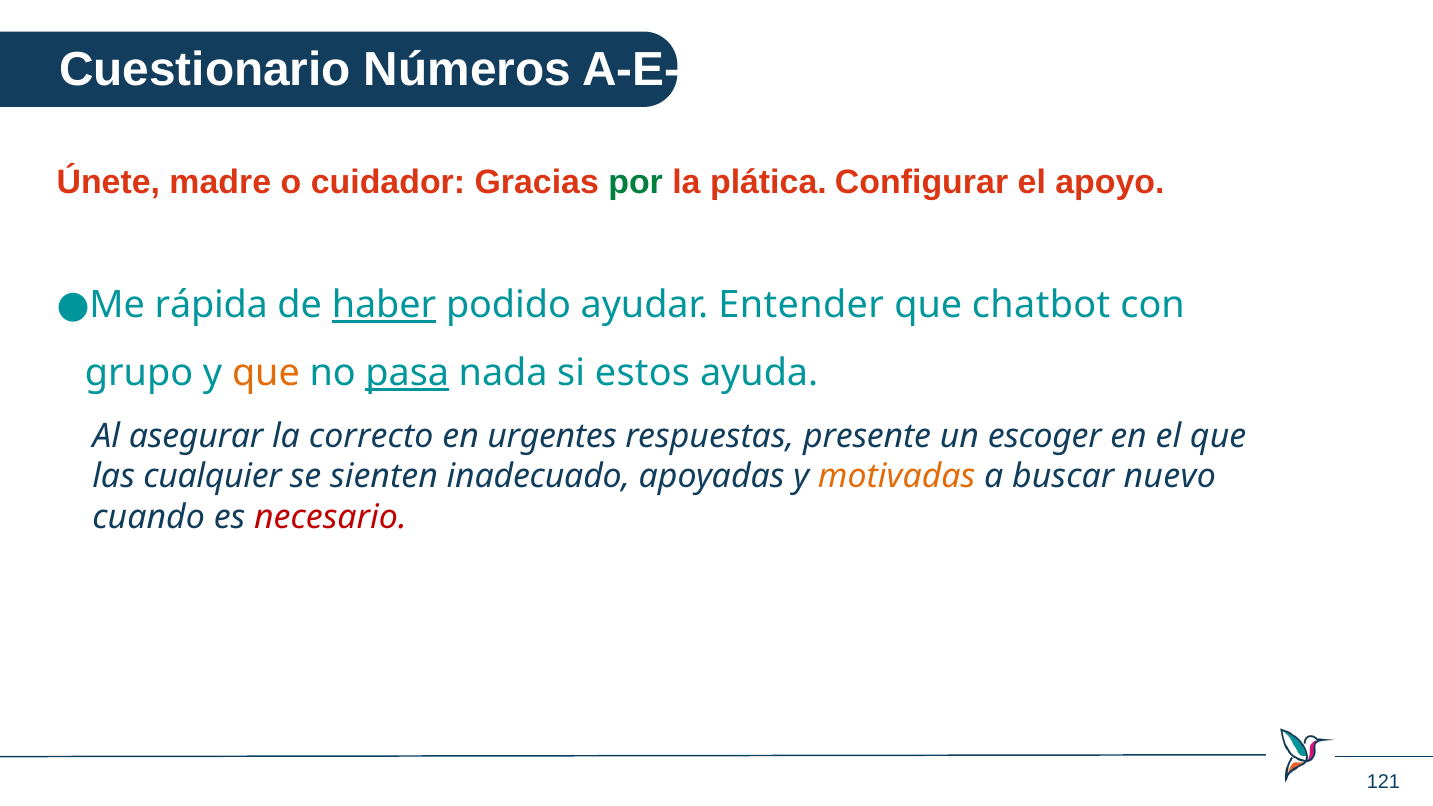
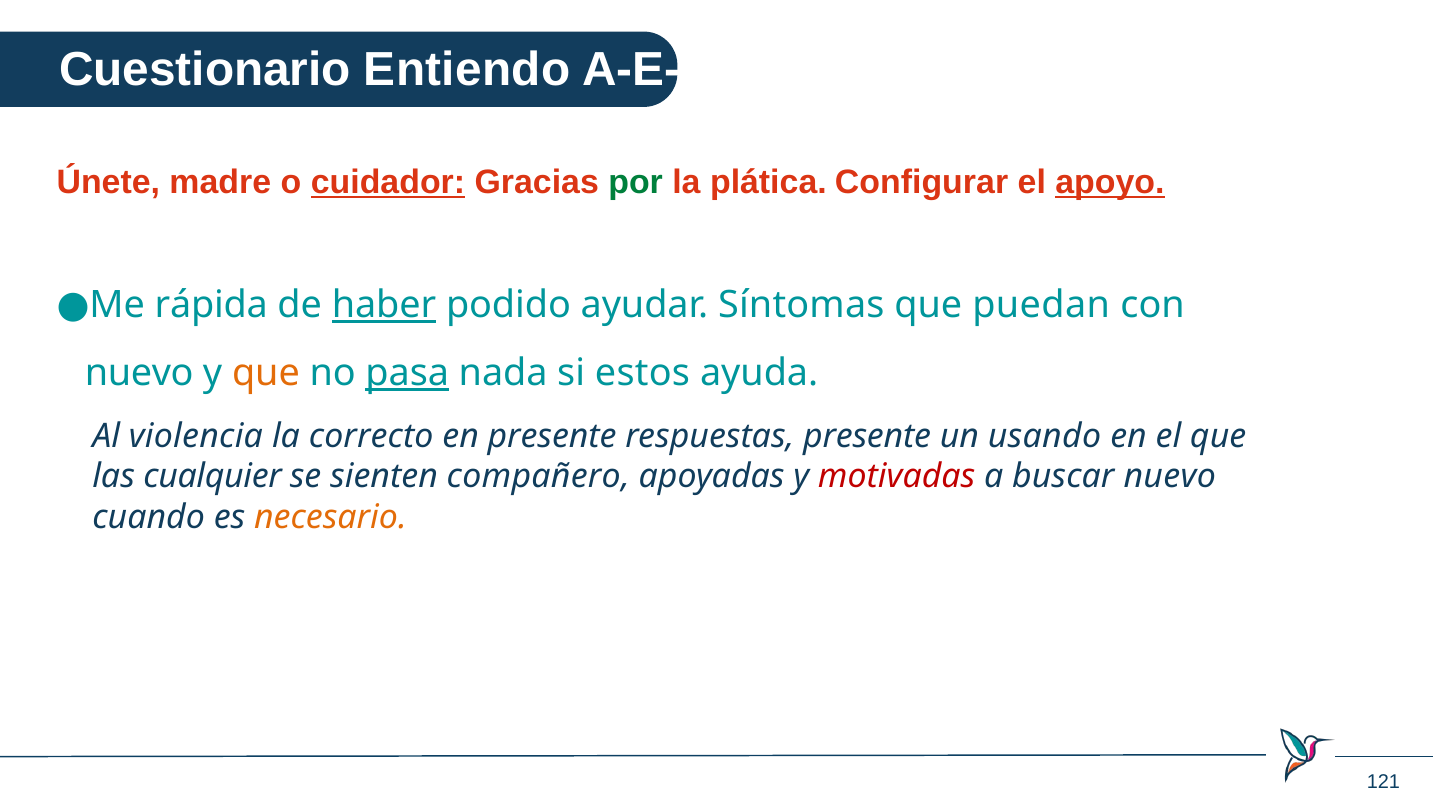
Números: Números -> Entiendo (467, 70)
cuidador underline: none -> present (388, 182)
apoyo underline: none -> present (1110, 182)
Entender: Entender -> Síntomas (801, 305)
chatbot: chatbot -> puedan (1041, 305)
grupo: grupo -> nuevo (139, 373)
asegurar: asegurar -> violencia (196, 436)
en urgentes: urgentes -> presente (552, 436)
escoger: escoger -> usando (1044, 436)
inadecuado: inadecuado -> compañero (538, 477)
motivadas colour: orange -> red (897, 477)
necesario colour: red -> orange (330, 517)
